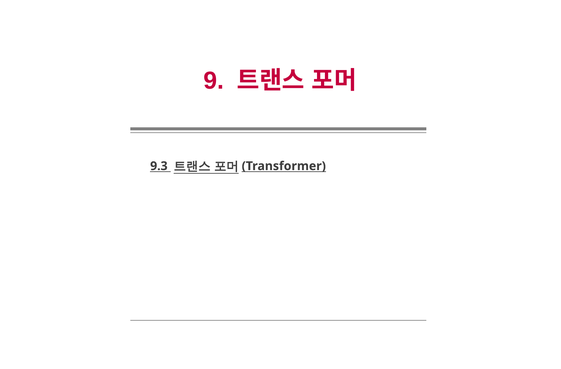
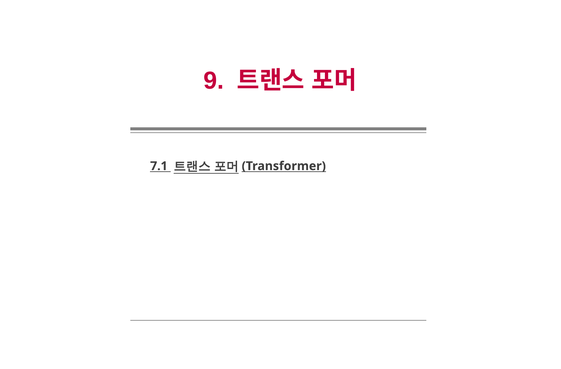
9.3: 9.3 -> 7.1 (159, 166)
